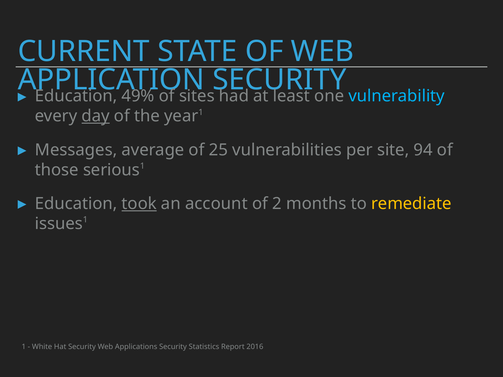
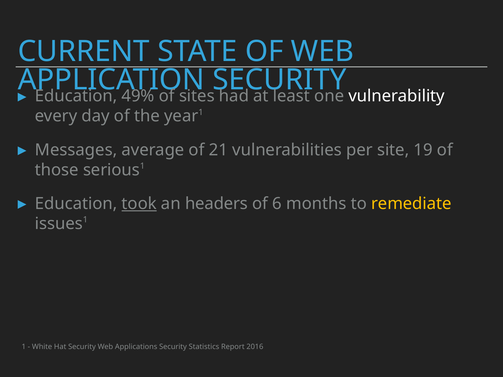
vulnerability colour: light blue -> white (397, 96)
day underline: present -> none (96, 116)
25: 25 -> 21 (218, 150)
94: 94 -> 19 (423, 150)
account: account -> headers (216, 204)
2: 2 -> 6 (277, 204)
